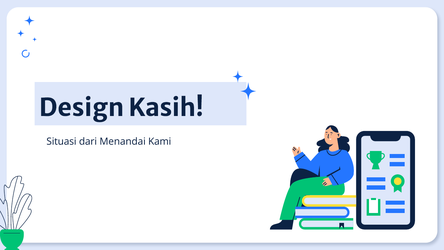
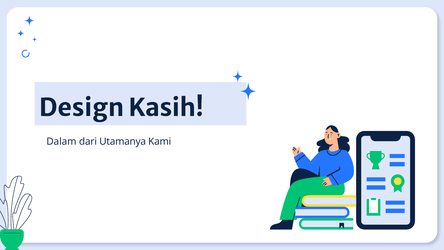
Situasi: Situasi -> Dalam (61, 142)
Menandai: Menandai -> Utamanya (123, 142)
